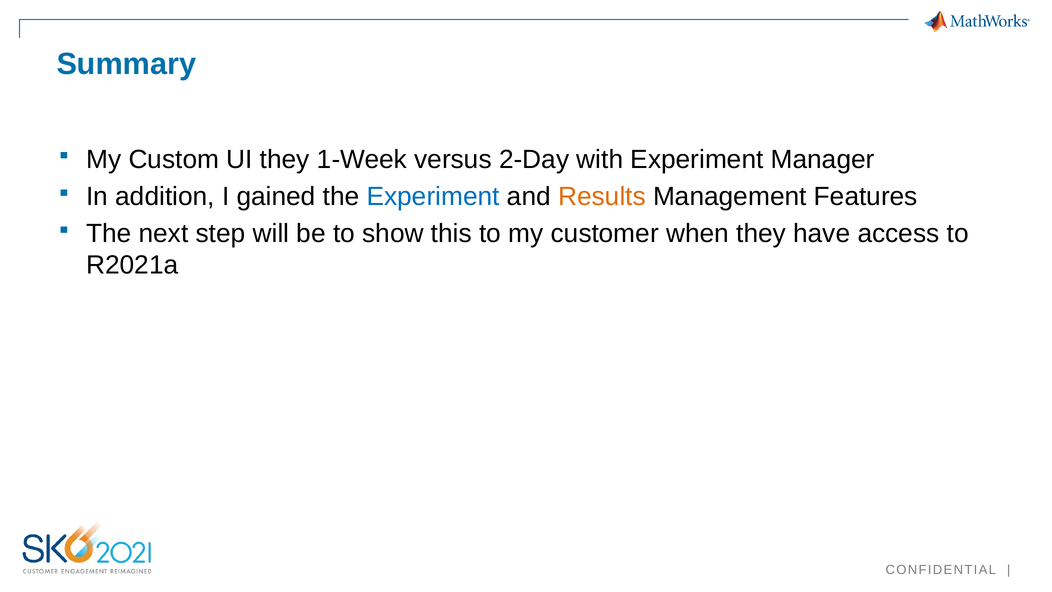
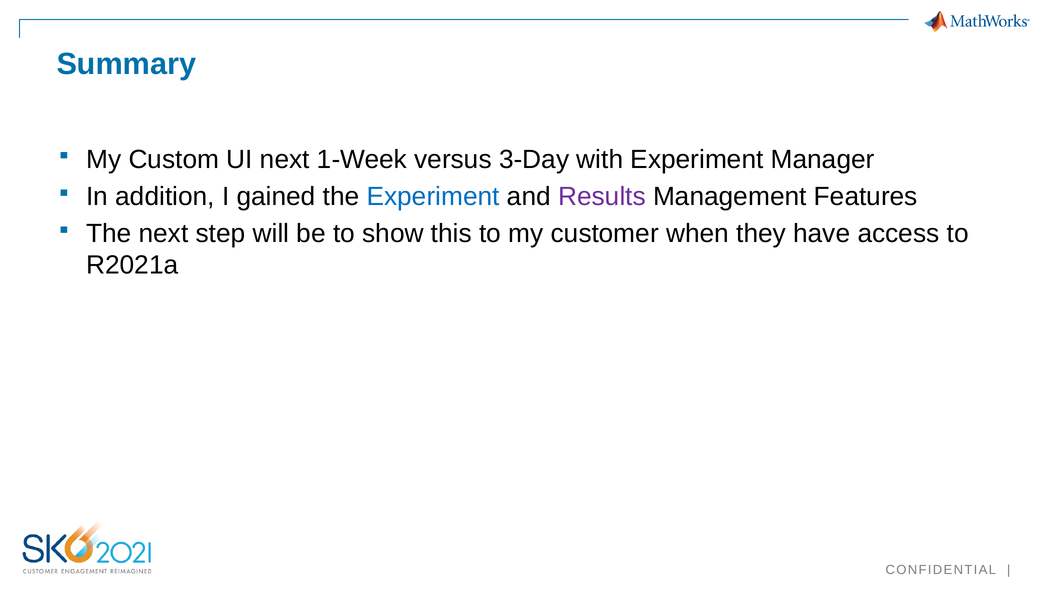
UI they: they -> next (285, 160)
2-Day: 2-Day -> 3-Day (534, 160)
Results colour: orange -> purple (602, 197)
